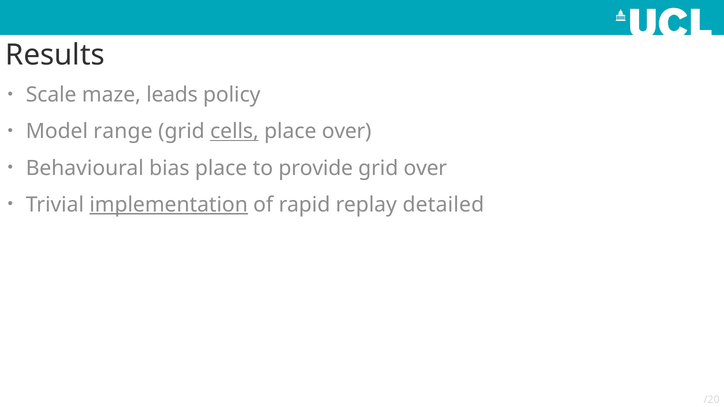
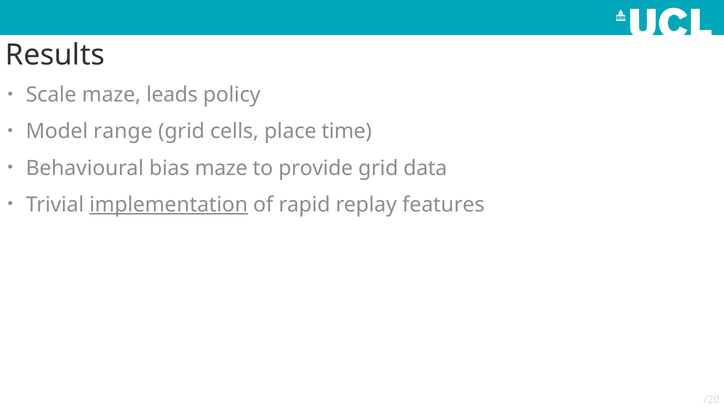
cells underline: present -> none (234, 132)
place over: over -> time (347, 132)
bias place: place -> maze (221, 168)
grid over: over -> data (425, 168)
detailed: detailed -> features (443, 205)
